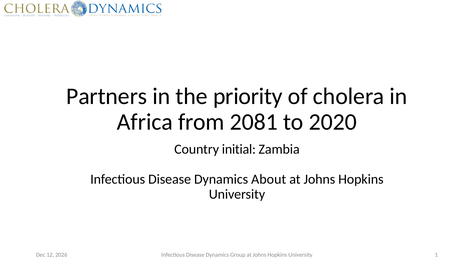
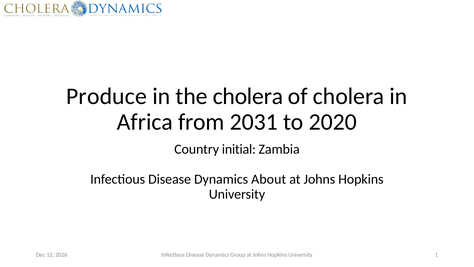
Partners: Partners -> Produce (107, 96)
the priority: priority -> cholera (248, 96)
2081: 2081 -> 2031 (254, 122)
